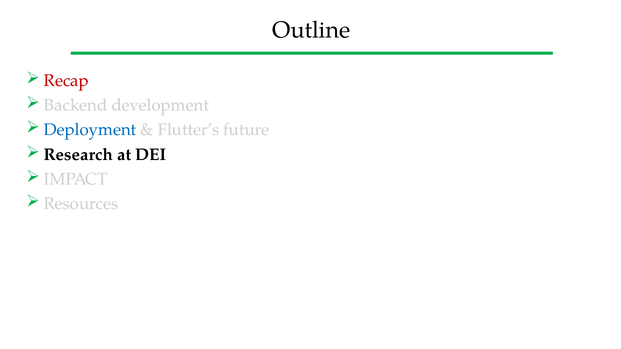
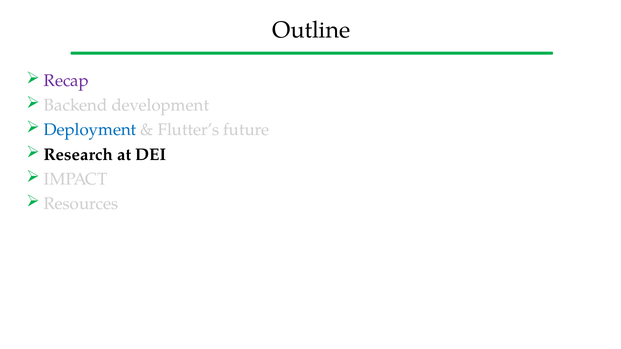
Recap colour: red -> purple (66, 81)
